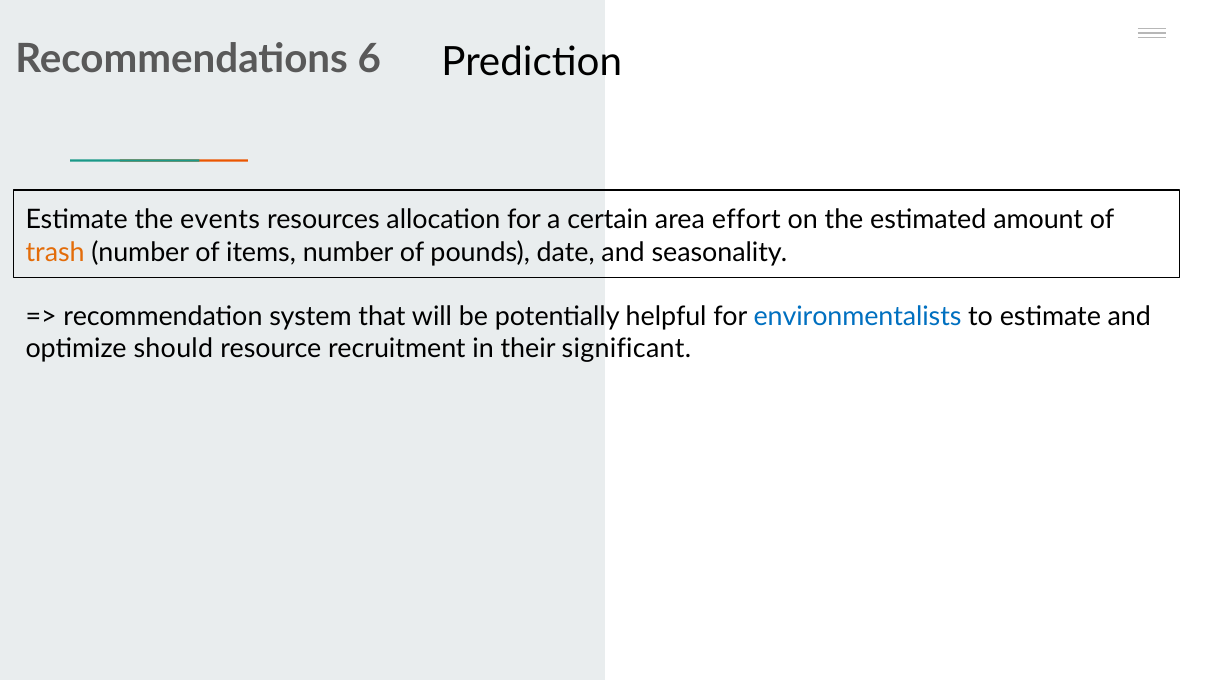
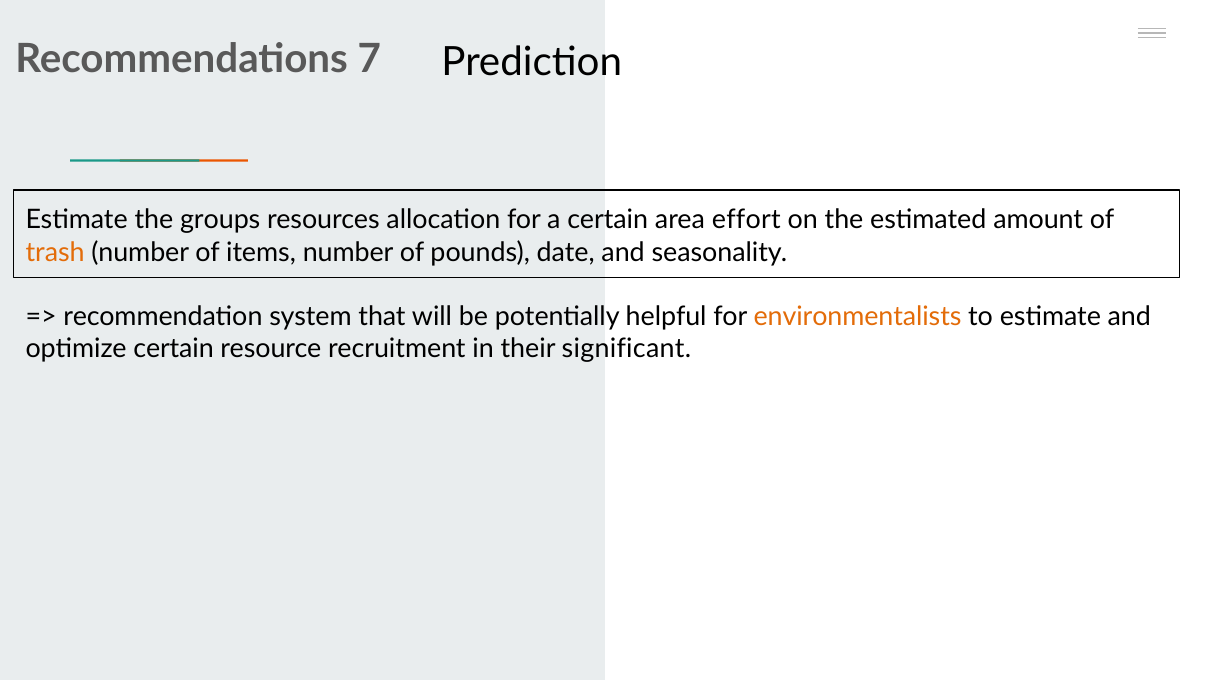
6: 6 -> 7 (369, 59)
events: events -> groups (220, 220)
environmentalists colour: blue -> orange (857, 317)
optimize should: should -> certain (174, 349)
